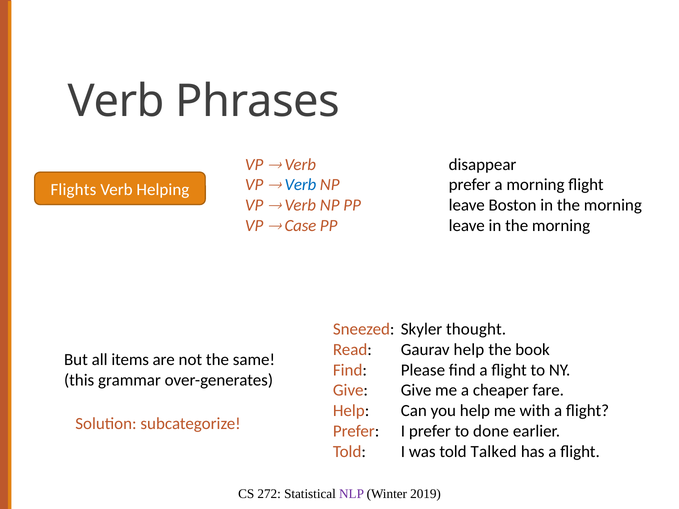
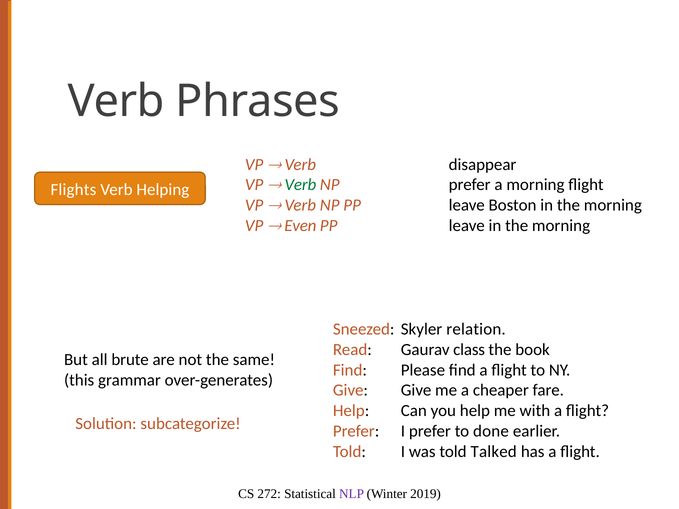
Verb colour: blue -> green (300, 185)
Case: Case -> Even (300, 226)
thought: thought -> relation (476, 329)
Gaurav help: help -> class (469, 350)
items: items -> brute (130, 360)
